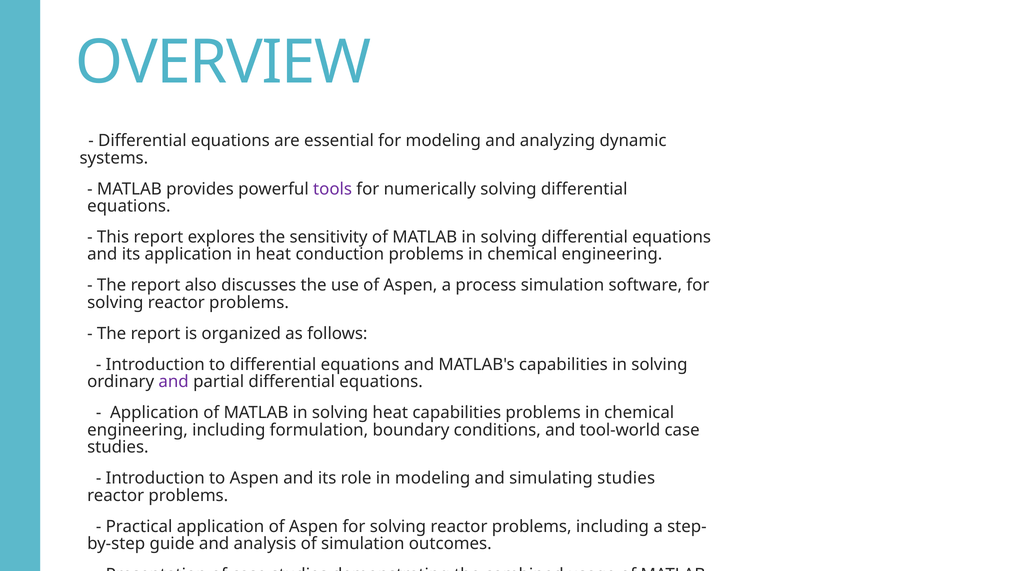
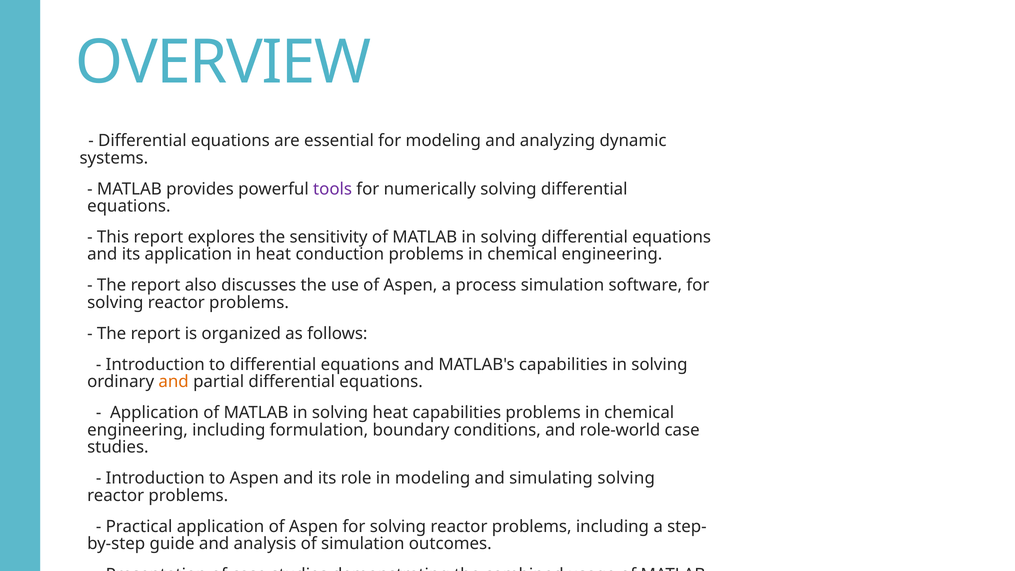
and colour: purple -> orange (174, 382)
tool-world: tool-world -> role-world (620, 430)
simulating studies: studies -> solving (626, 478)
